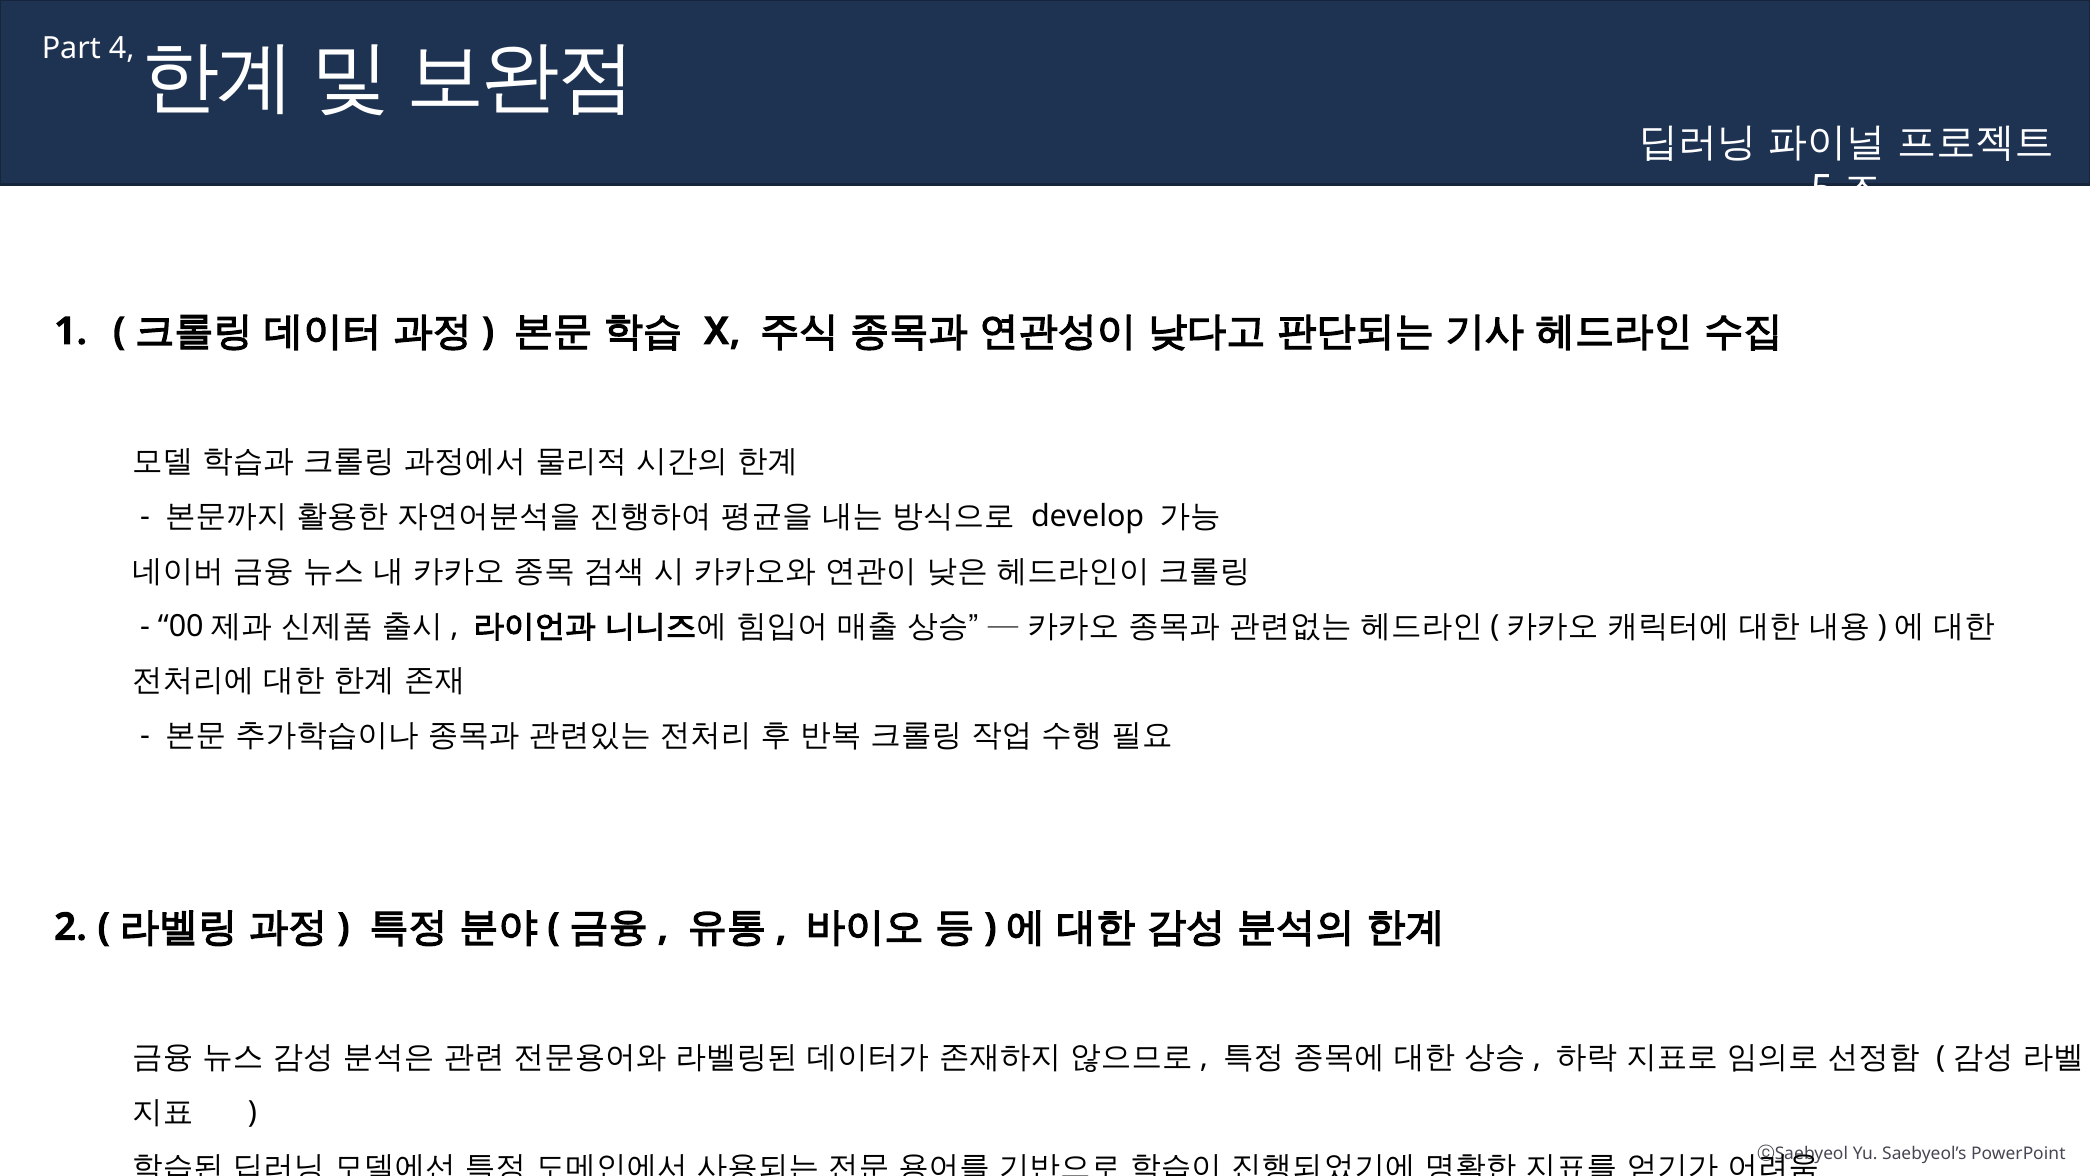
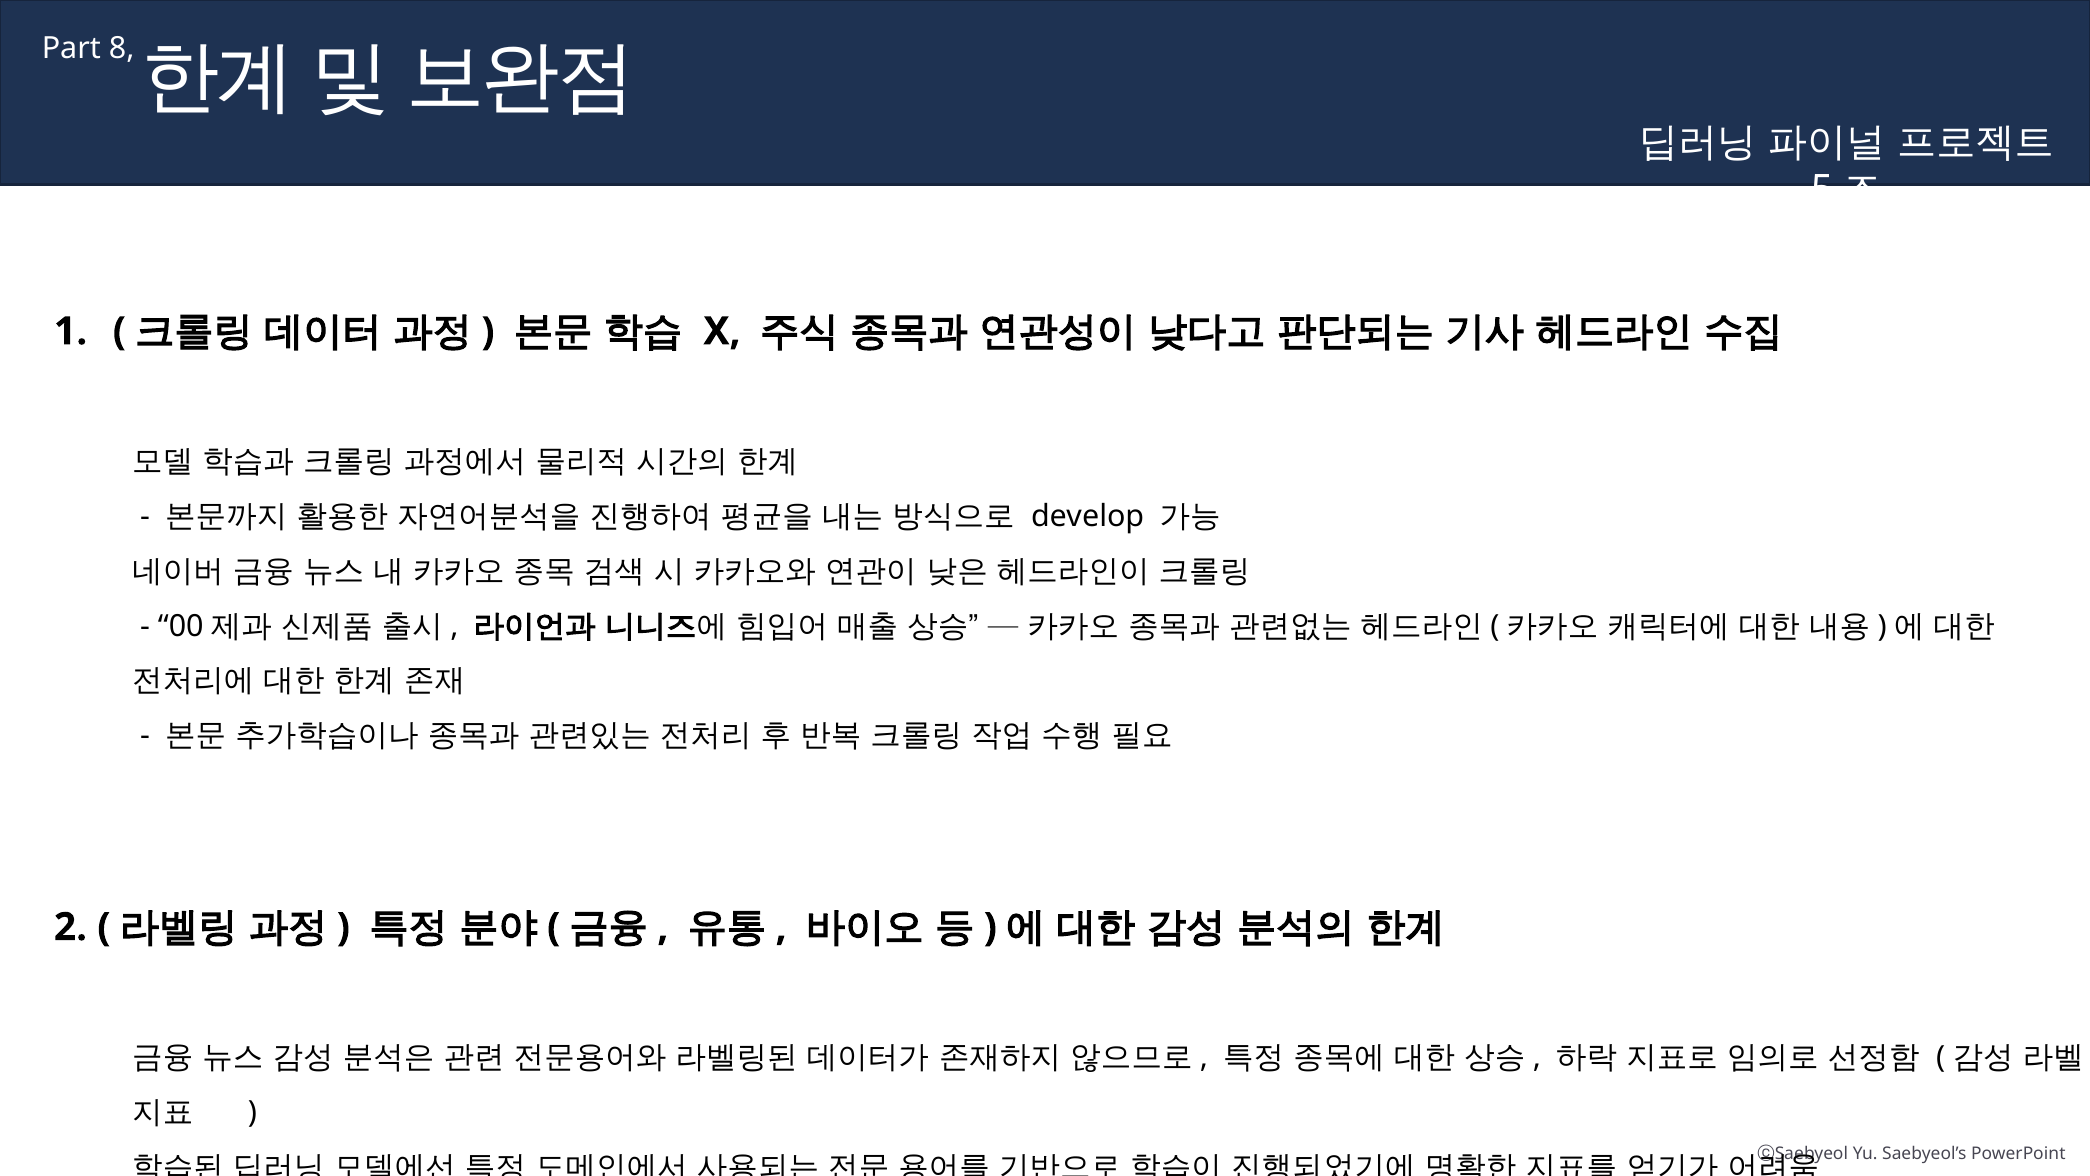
4: 4 -> 8 (122, 48)
